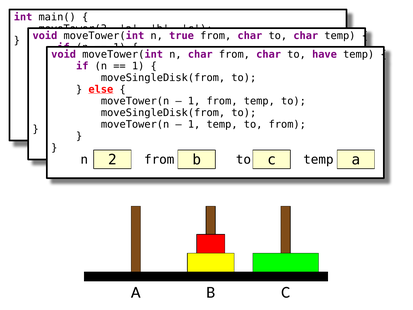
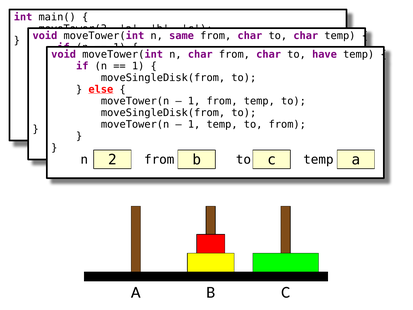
true: true -> same (182, 36)
